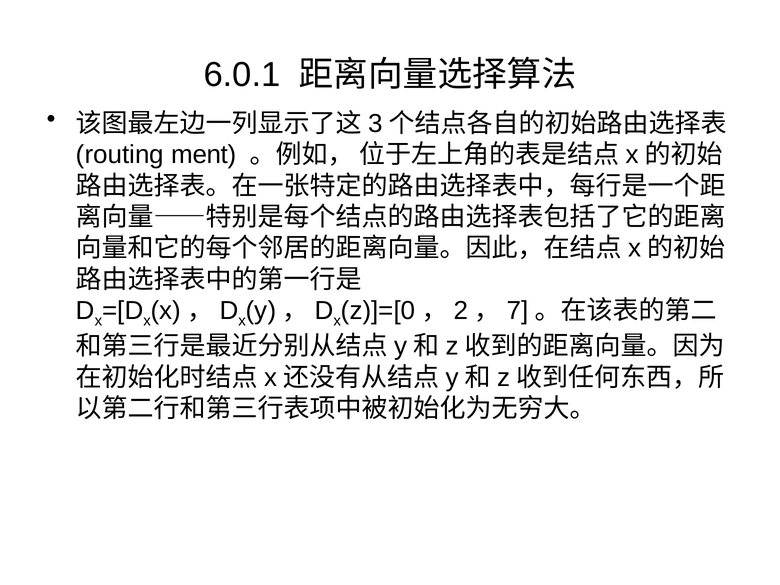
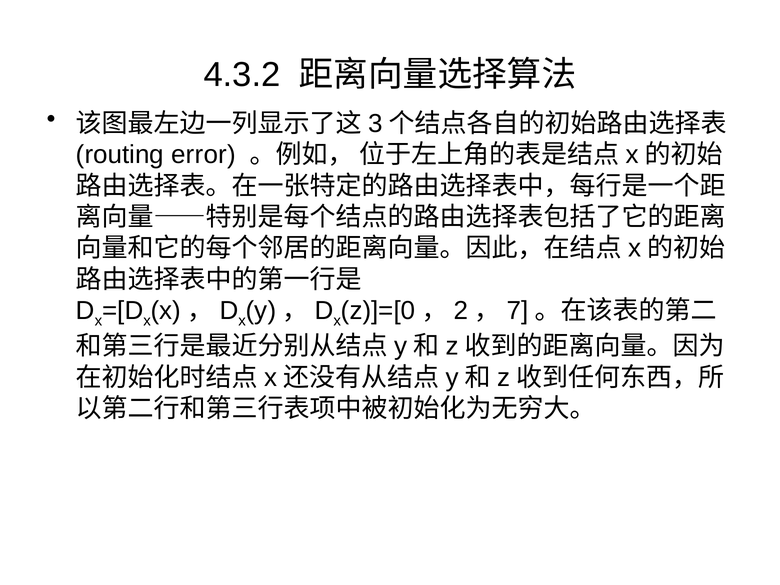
6.0.1: 6.0.1 -> 4.3.2 (242, 75)
ment: ment -> error (204, 155)
